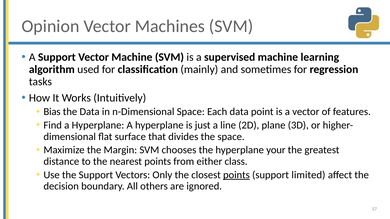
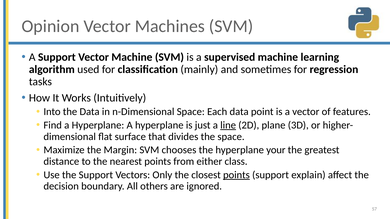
Bias: Bias -> Into (52, 112)
line underline: none -> present (228, 125)
limited: limited -> explain (308, 175)
